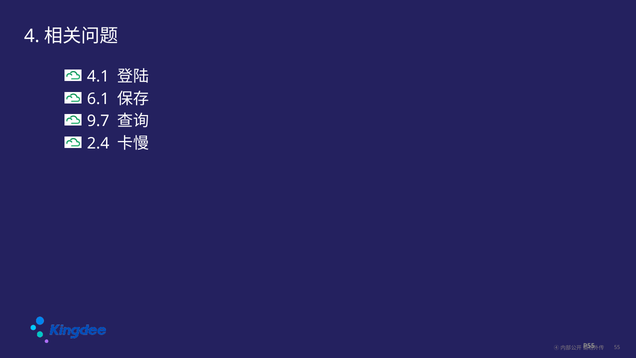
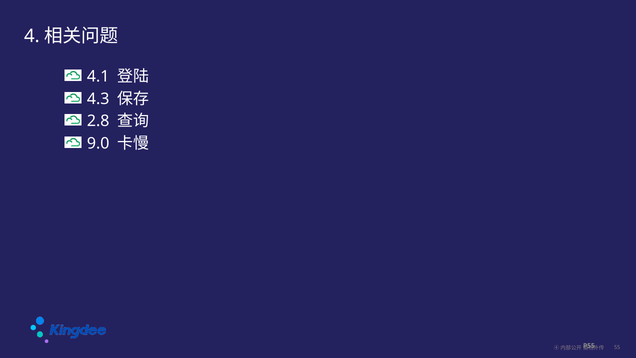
6.1: 6.1 -> 4.3 (98, 99)
9.7: 9.7 -> 2.8 (98, 121)
2.4: 2.4 -> 9.0 (98, 143)
